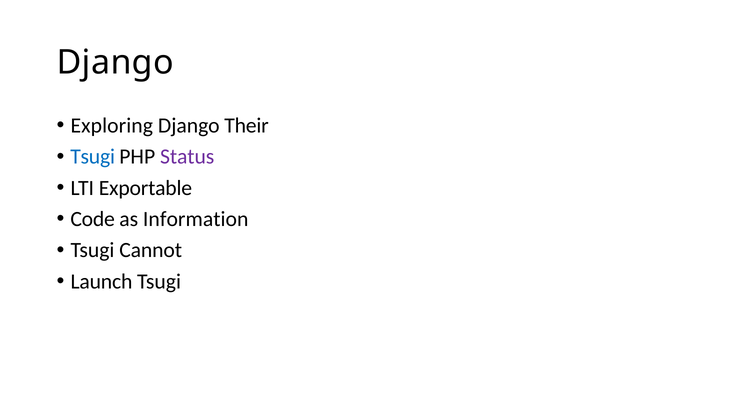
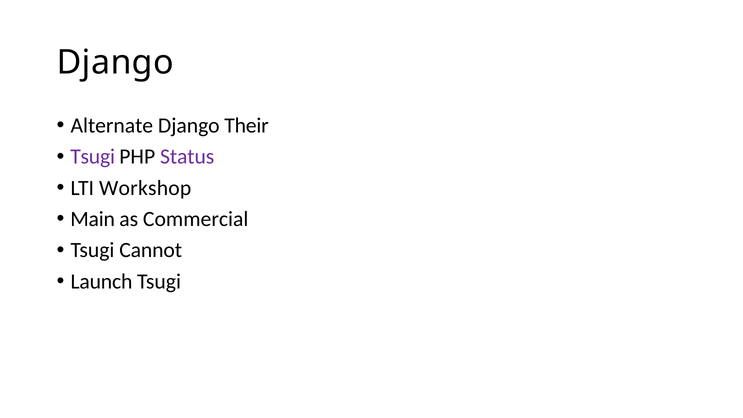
Exploring: Exploring -> Alternate (112, 126)
Tsugi colour: blue -> purple (93, 157)
Exportable: Exportable -> Workshop (145, 188)
Code: Code -> Main (93, 219)
Information: Information -> Commercial (196, 219)
